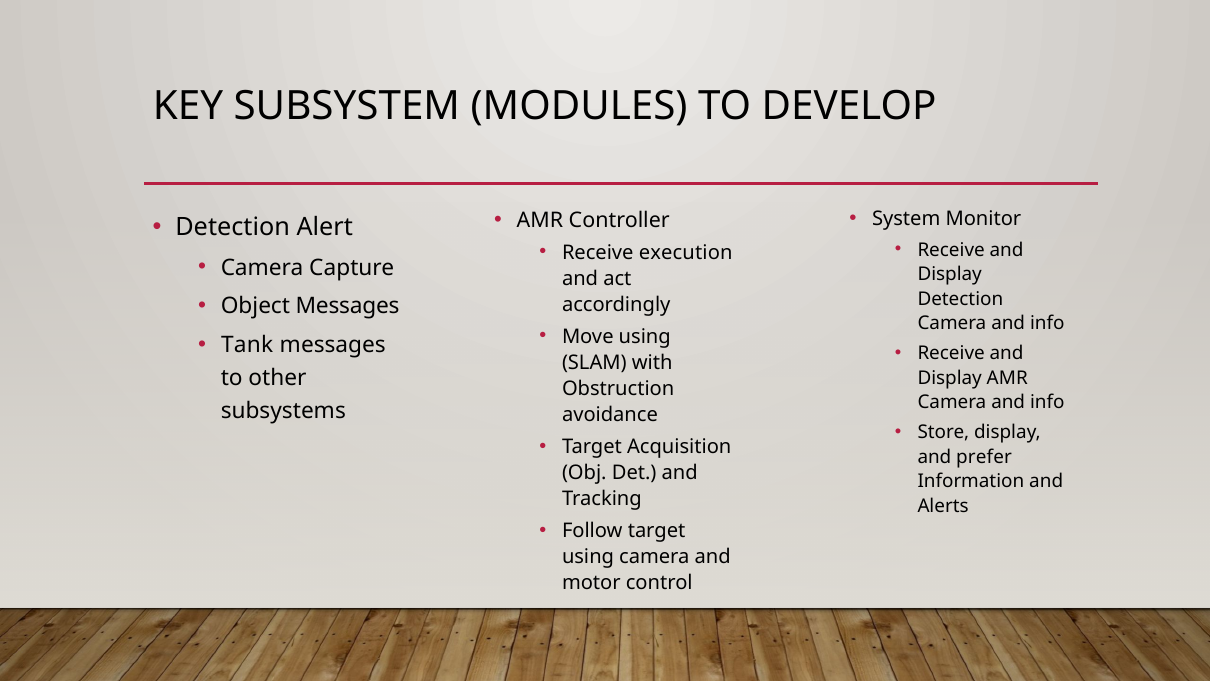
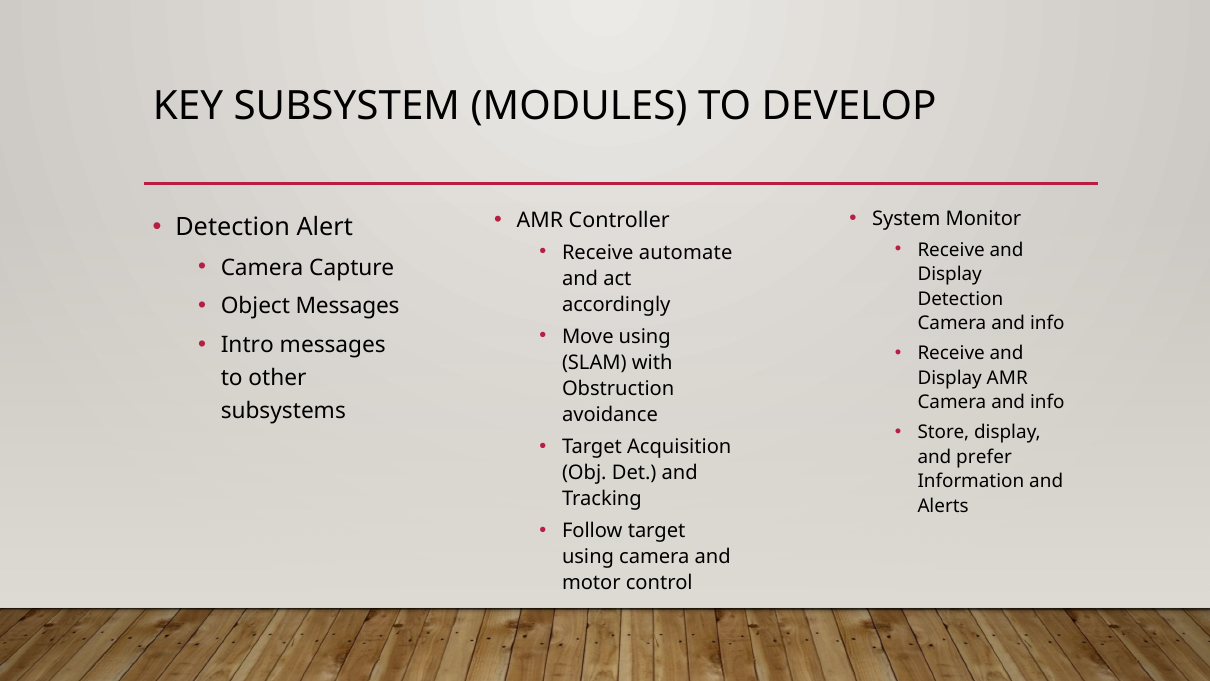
execution: execution -> automate (686, 252)
Tank: Tank -> Intro (247, 345)
